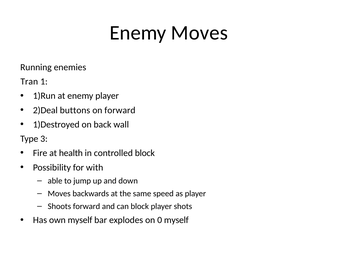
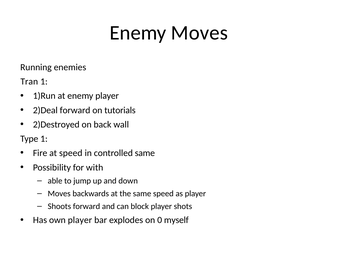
2)Deal buttons: buttons -> forward (75, 110)
on forward: forward -> tutorials (120, 110)
1)Destroyed: 1)Destroyed -> 2)Destroyed (56, 124)
Type 3: 3 -> 1 (44, 139)
at health: health -> speed (71, 153)
controlled block: block -> same (145, 153)
own myself: myself -> player (80, 220)
